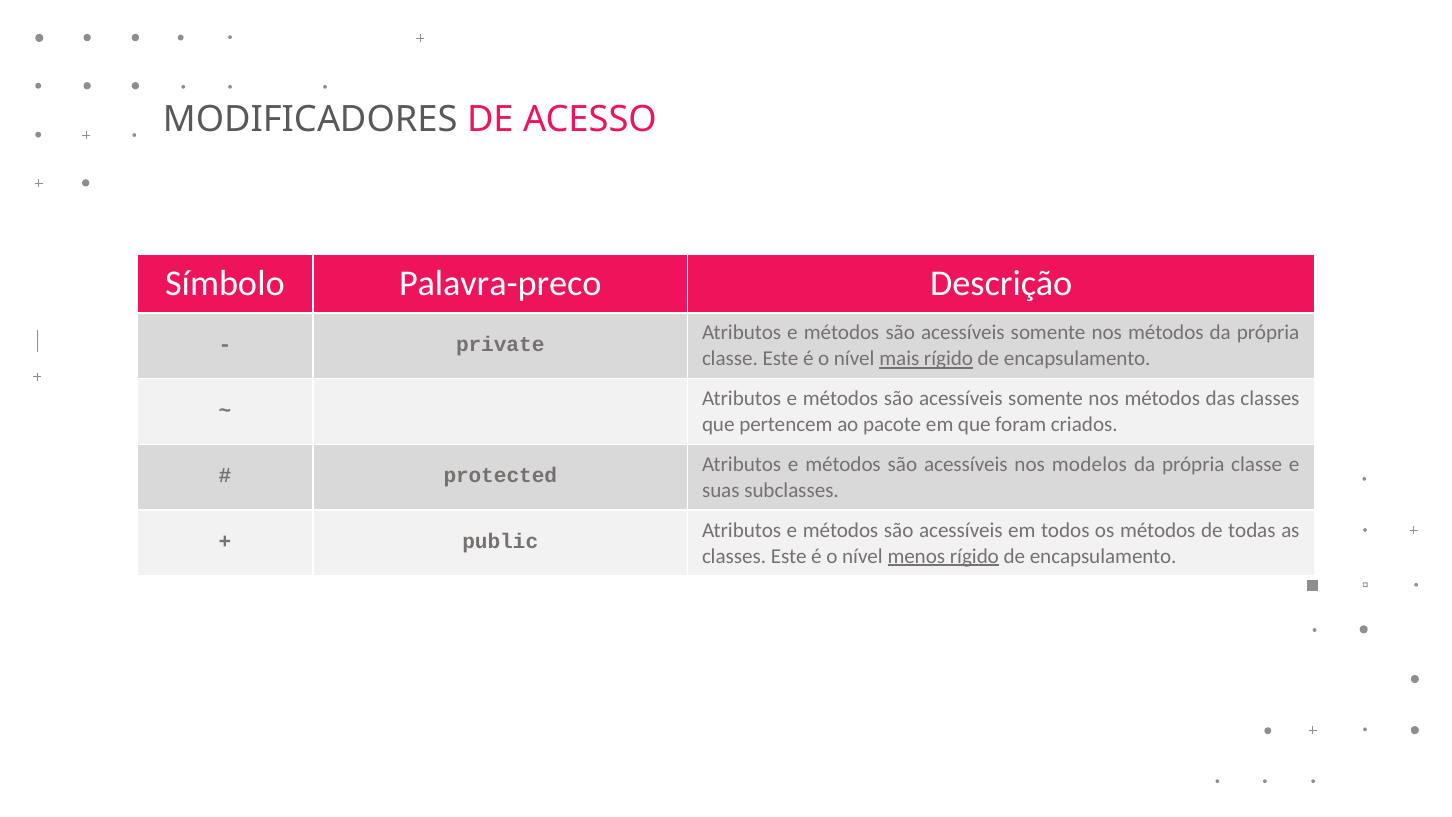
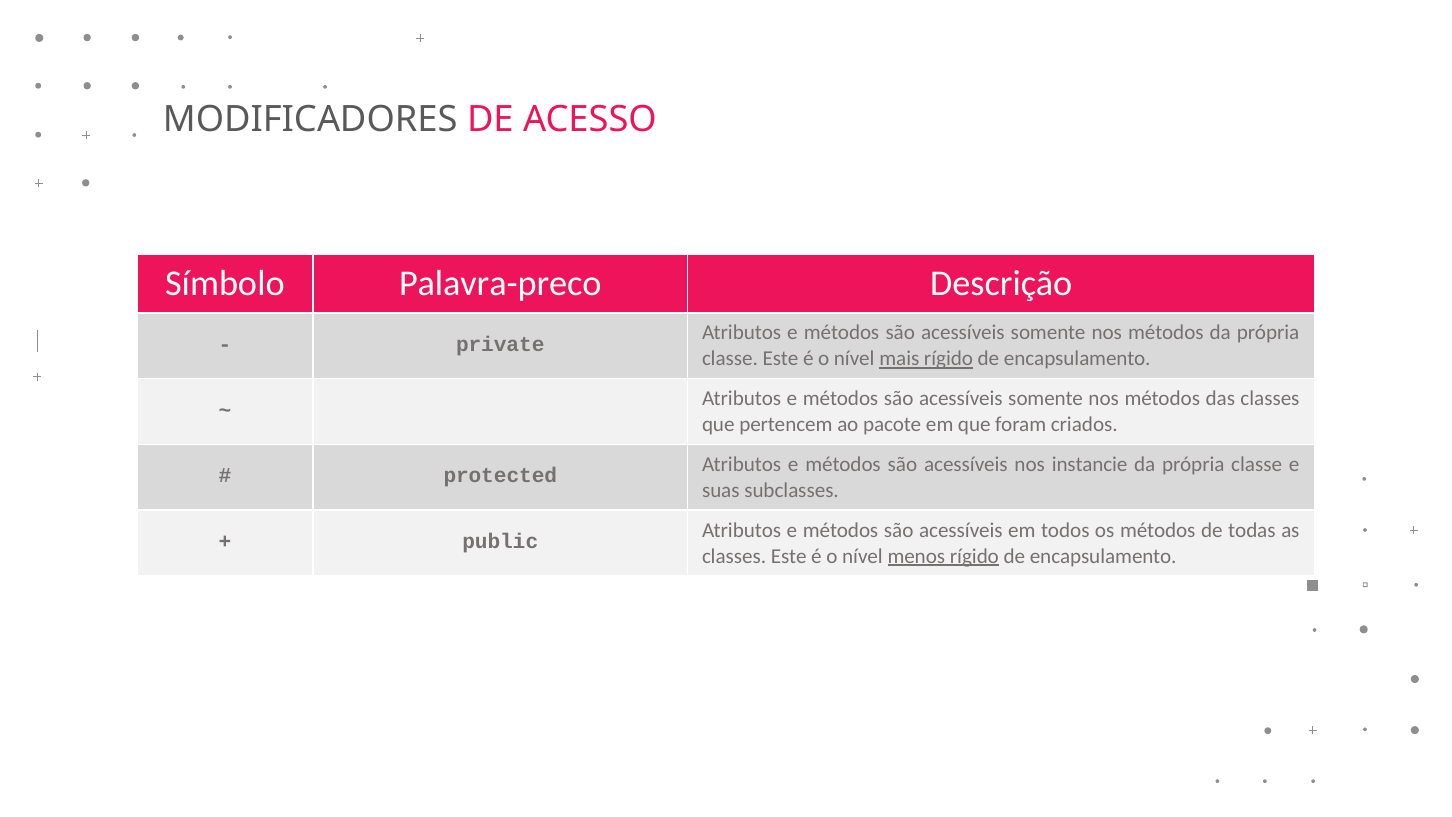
modelos: modelos -> instancie (1090, 465)
